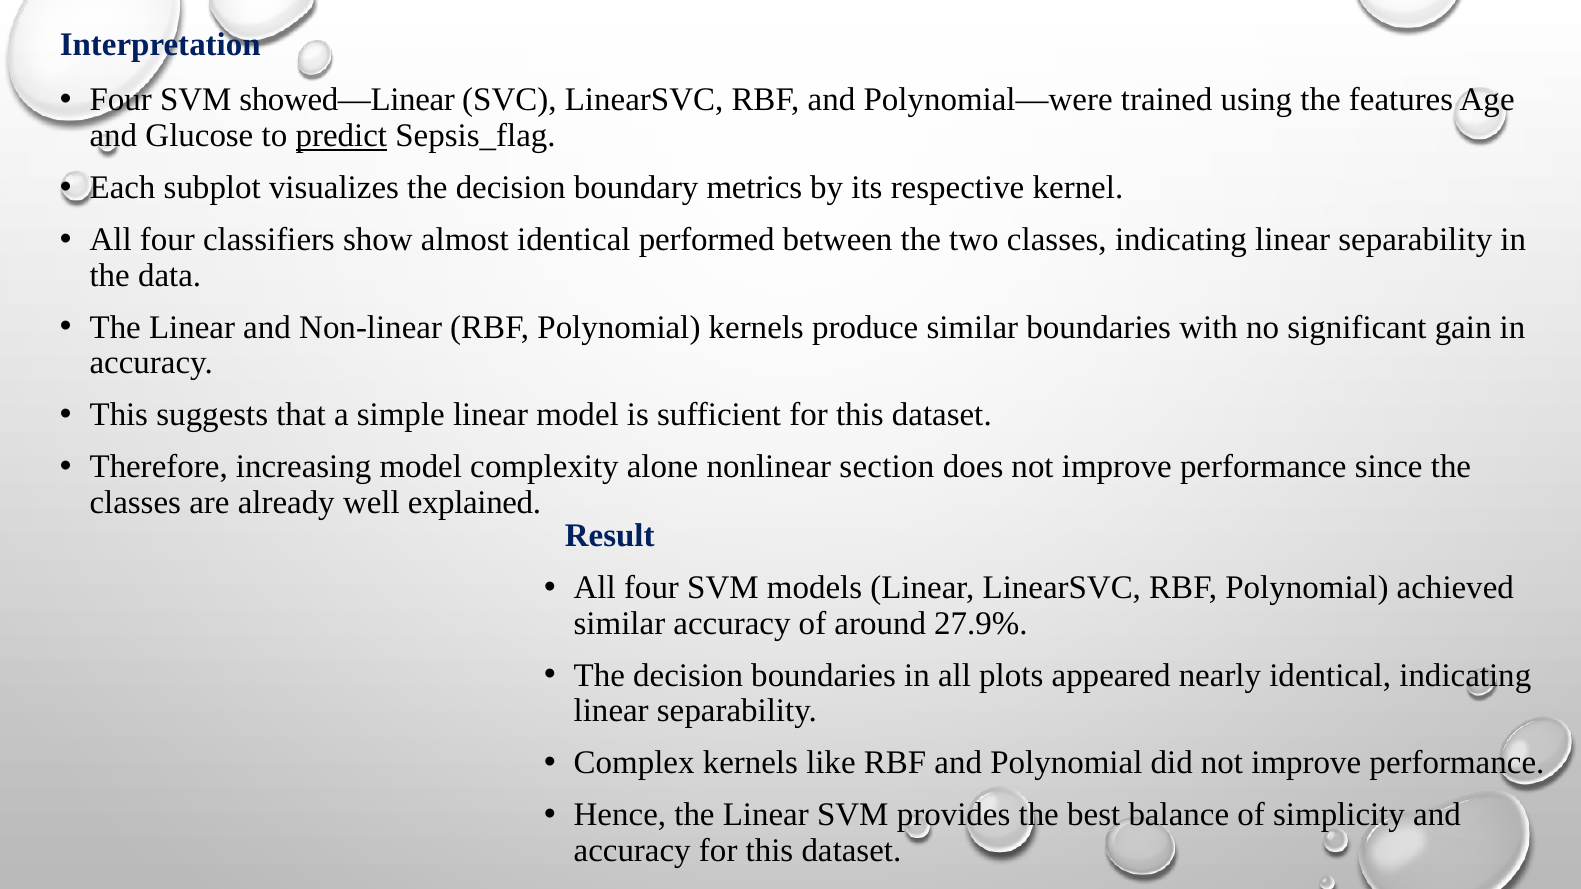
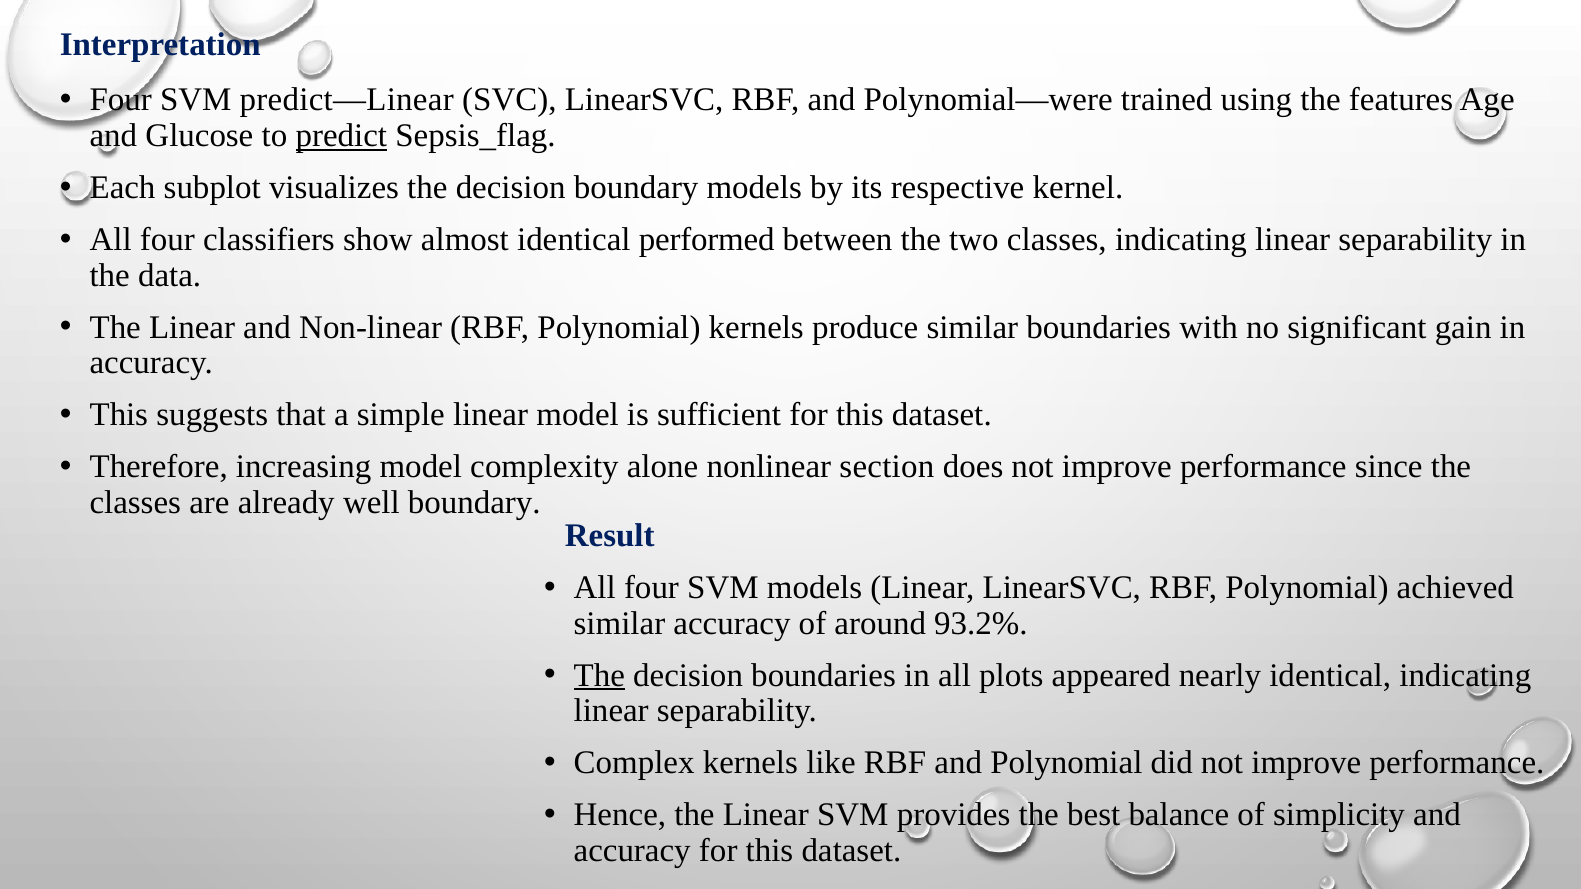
showed—Linear: showed—Linear -> predict—Linear (347, 100)
boundary metrics: metrics -> models (754, 188)
well explained: explained -> boundary (474, 503)
27.9%: 27.9% -> 93.2% (981, 623)
The underline: none -> present (599, 675)
